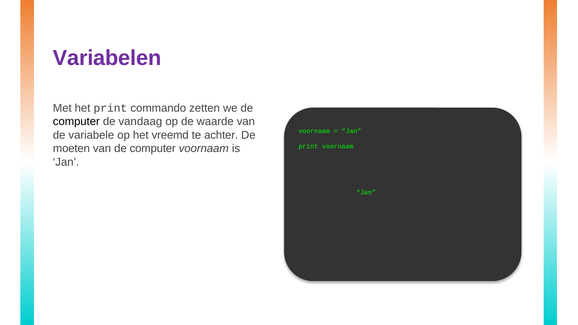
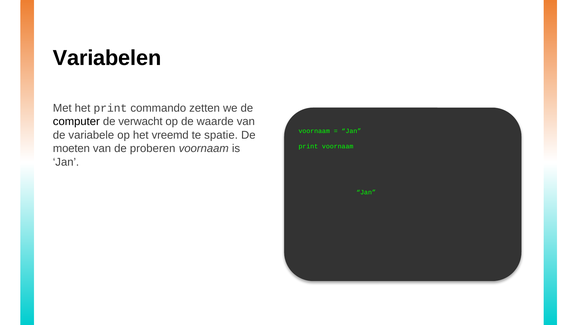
Variabelen colour: purple -> black (107, 58)
vandaag: vandaag -> verwacht (140, 122)
achter: achter -> spatie (221, 135)
van de computer: computer -> proberen (153, 149)
